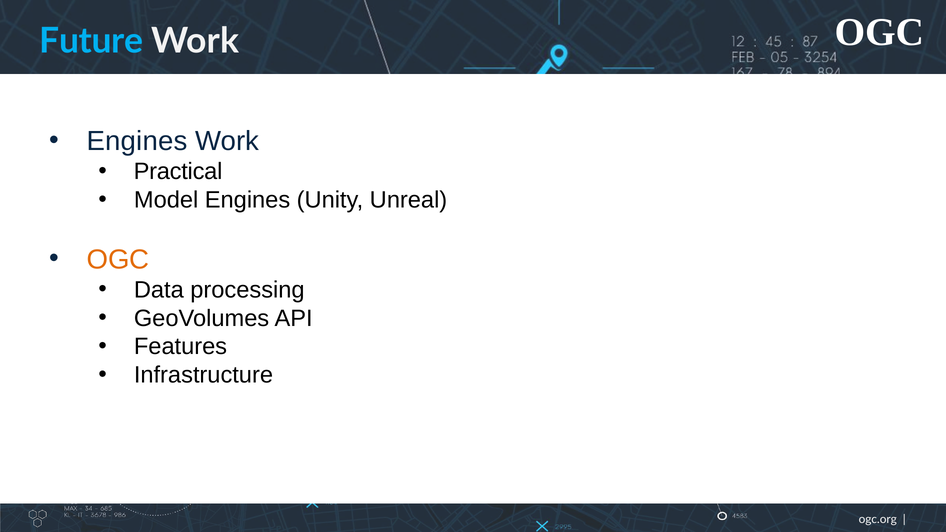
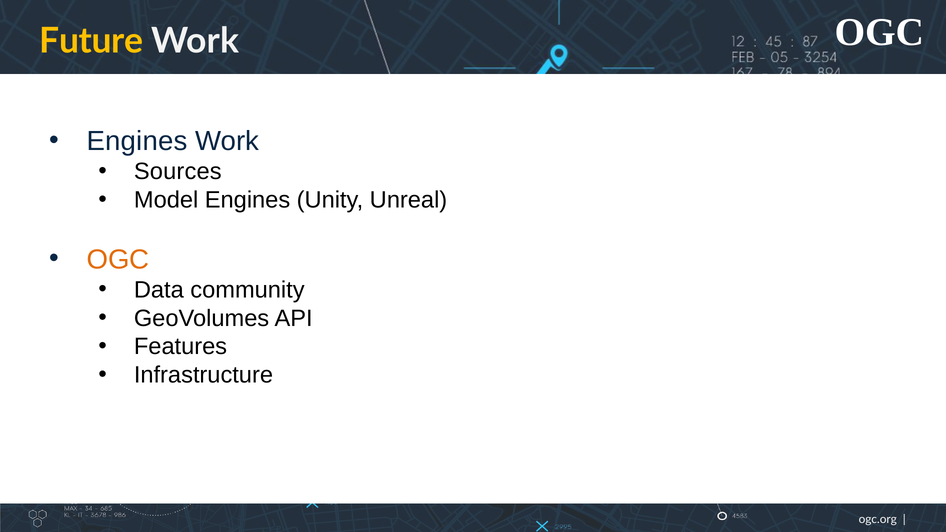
Future colour: light blue -> yellow (91, 41)
Practical: Practical -> Sources (178, 172)
processing: processing -> community (247, 290)
